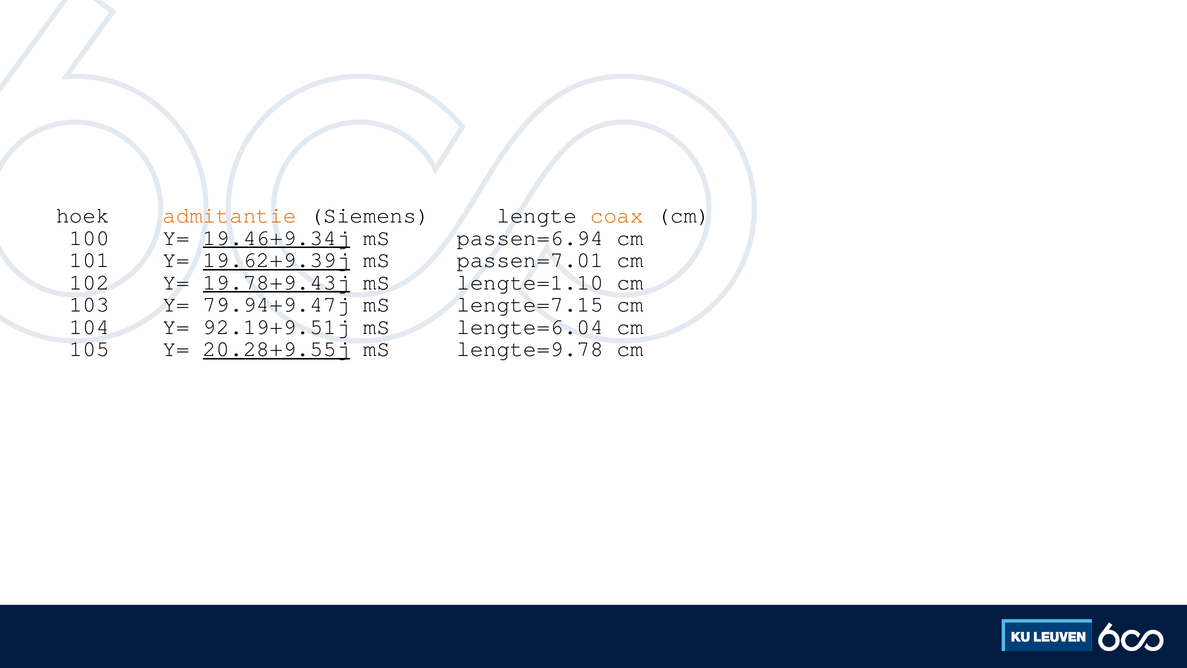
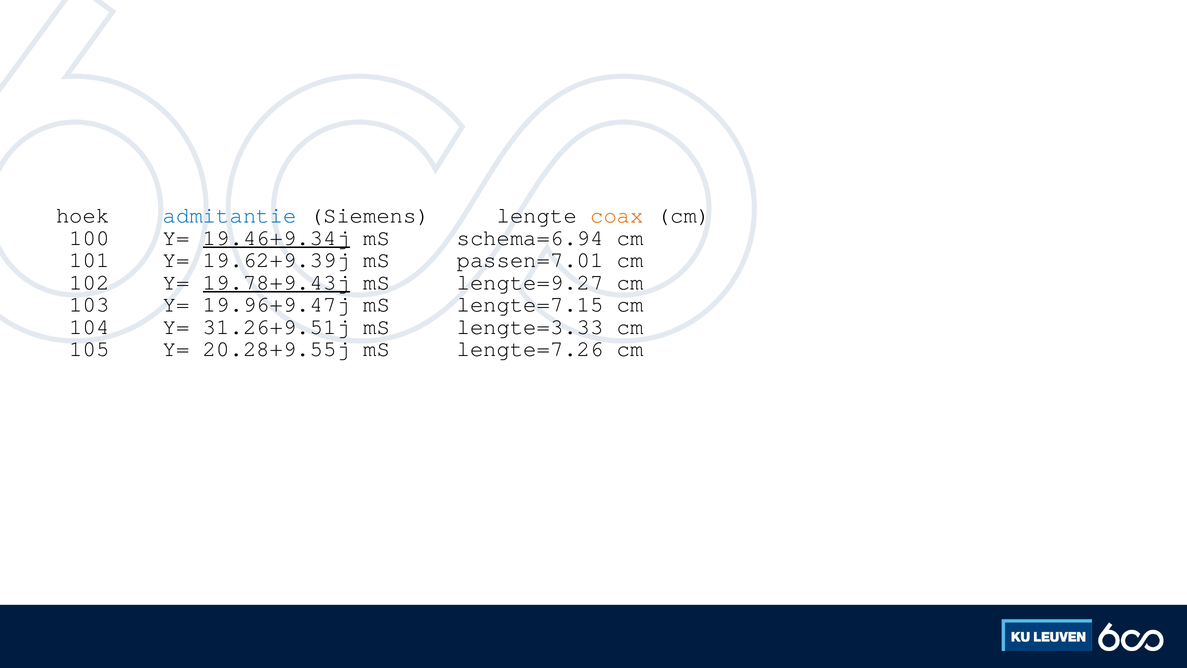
admitantie colour: orange -> blue (230, 215)
passen=6.94: passen=6.94 -> schema=6.94 (530, 238)
19.62+9.39j underline: present -> none (276, 260)
lengte=1.10: lengte=1.10 -> lengte=9.27 (530, 282)
79.94+9.47j: 79.94+9.47j -> 19.96+9.47j (276, 304)
92.19+9.51j: 92.19+9.51j -> 31.26+9.51j (276, 327)
lengte=6.04: lengte=6.04 -> lengte=3.33 (530, 327)
20.28+9.55j underline: present -> none (276, 349)
lengte=9.78: lengte=9.78 -> lengte=7.26 (530, 349)
